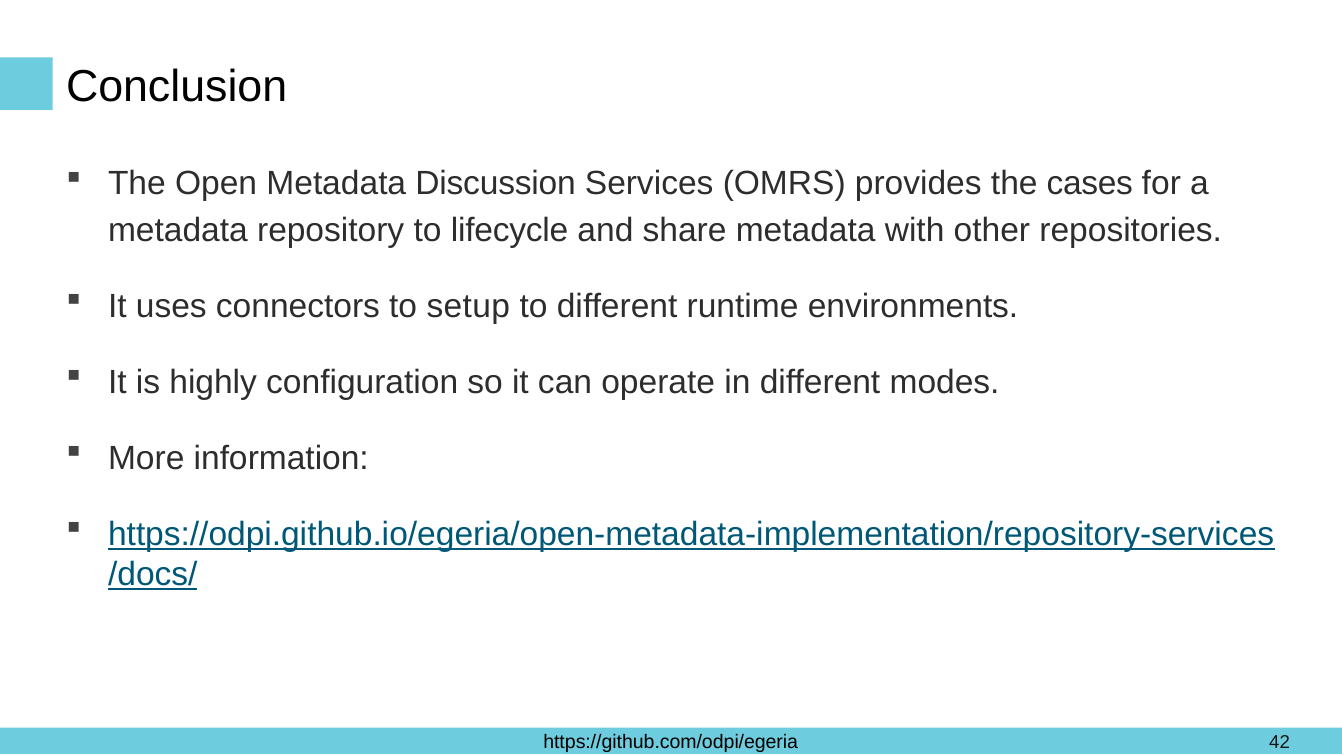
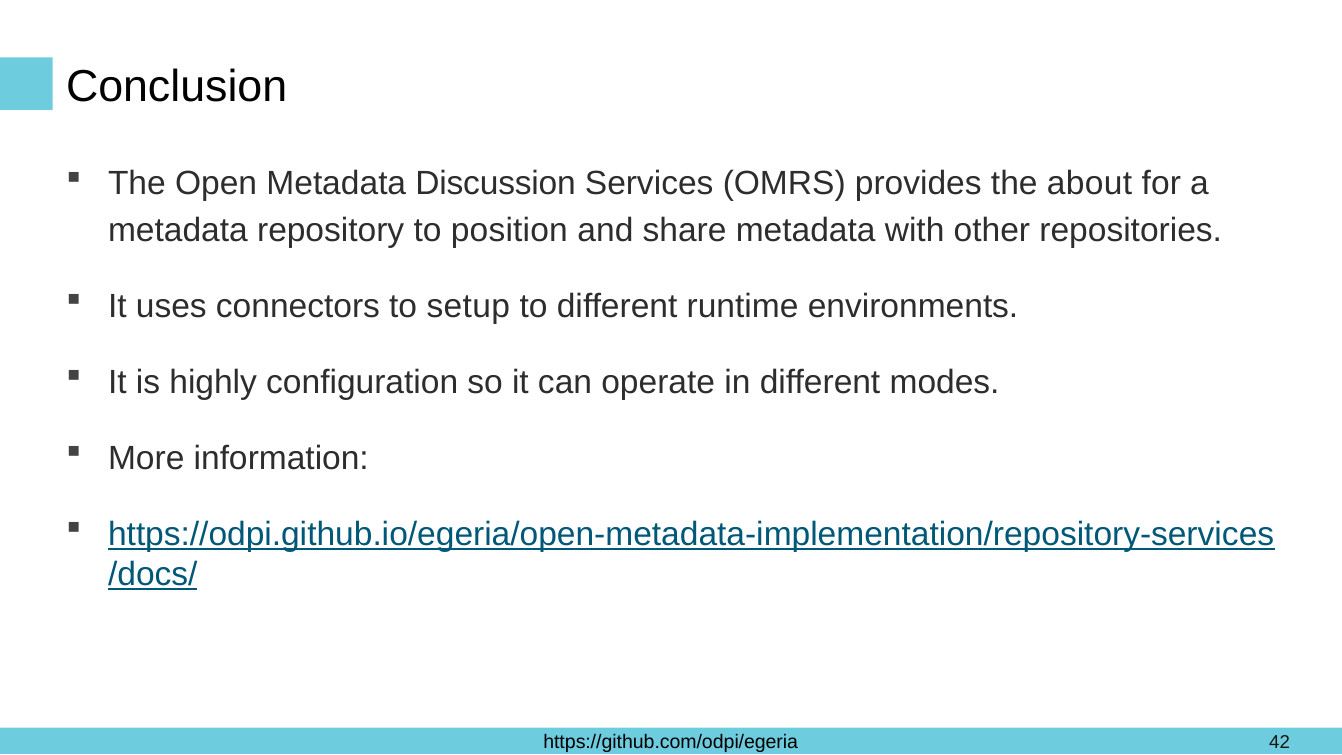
cases: cases -> about (1089, 184)
lifecycle: lifecycle -> position (509, 230)
